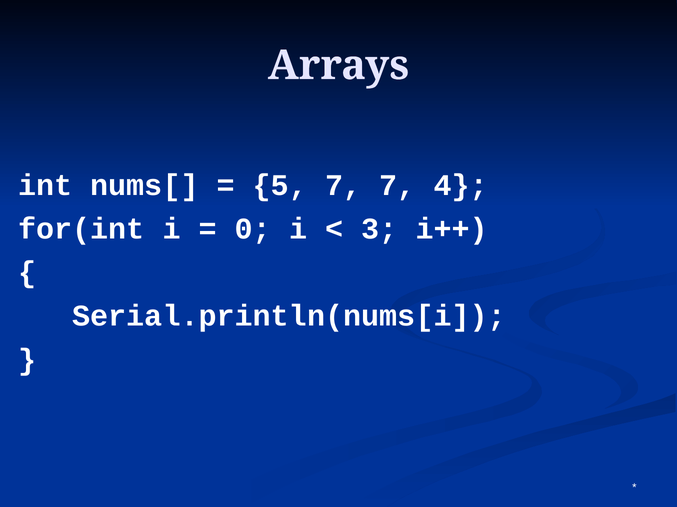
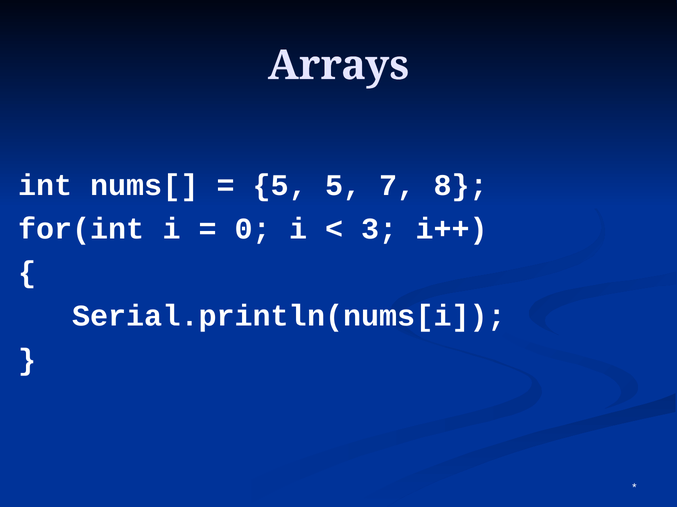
5 7: 7 -> 5 (343, 186)
4: 4 -> 8 (461, 186)
